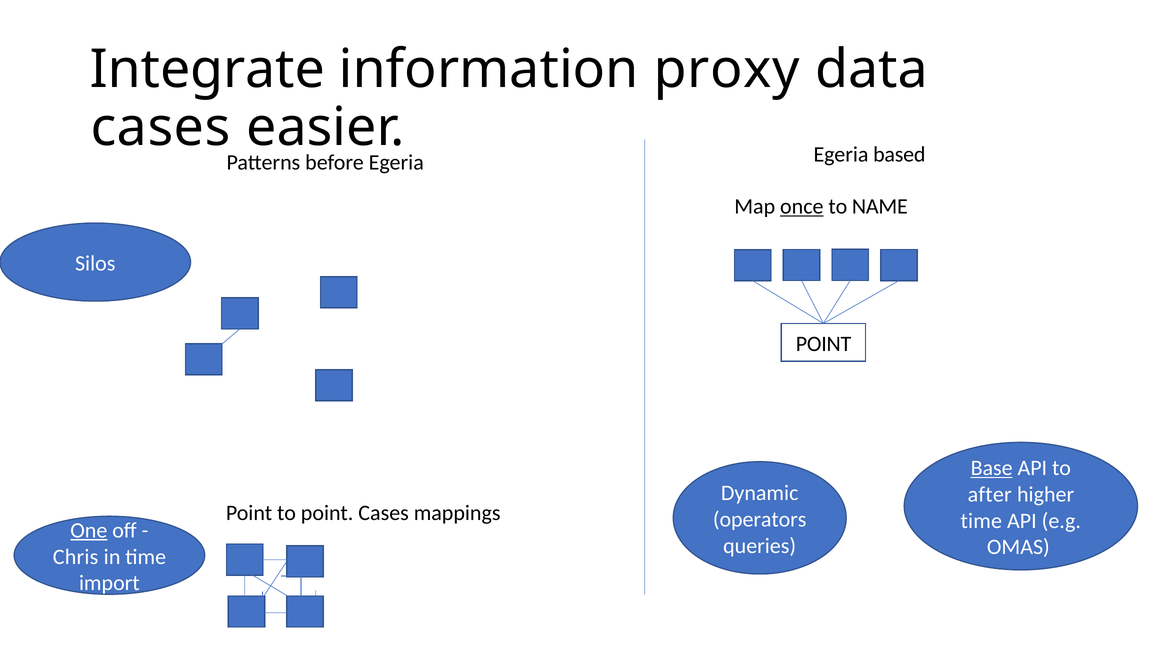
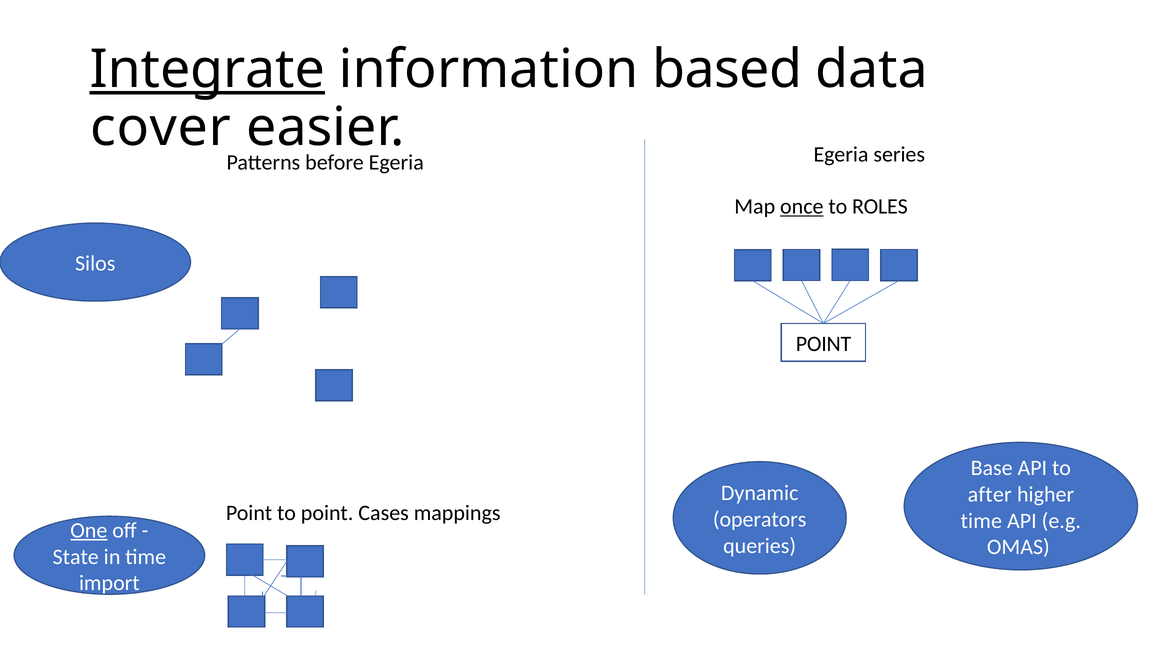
Integrate underline: none -> present (207, 70)
proxy: proxy -> based (727, 70)
cases: cases -> cover (161, 128)
based: based -> series (899, 154)
NAME: NAME -> ROLES (880, 207)
Base underline: present -> none (992, 468)
Chris: Chris -> State (76, 557)
